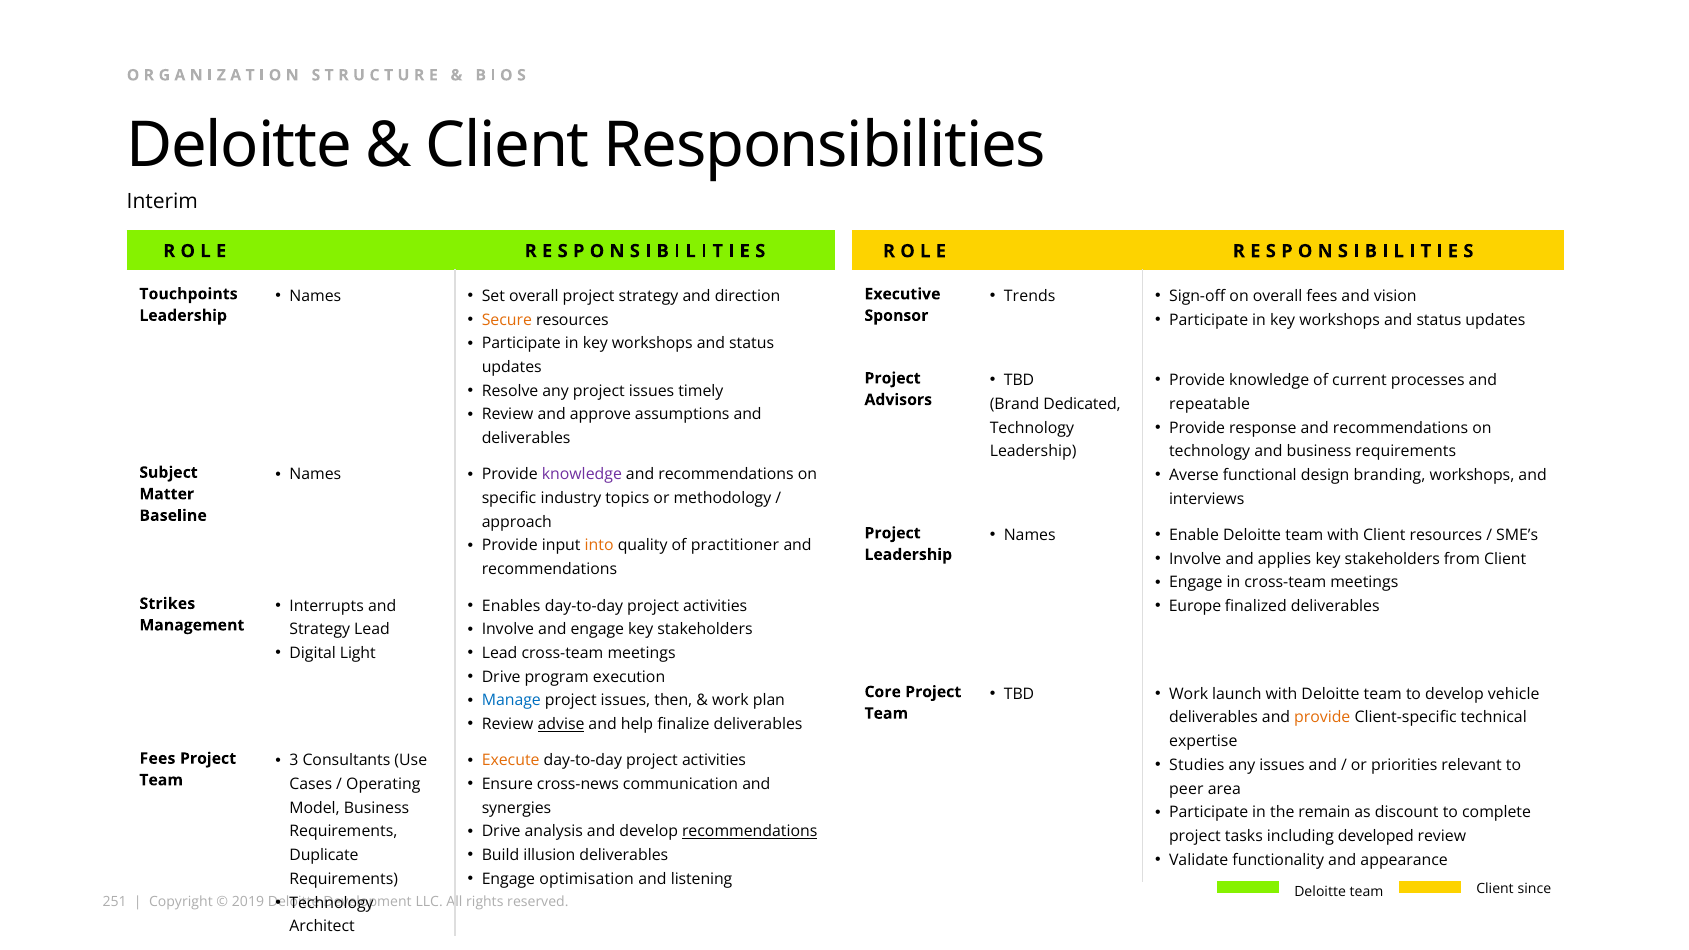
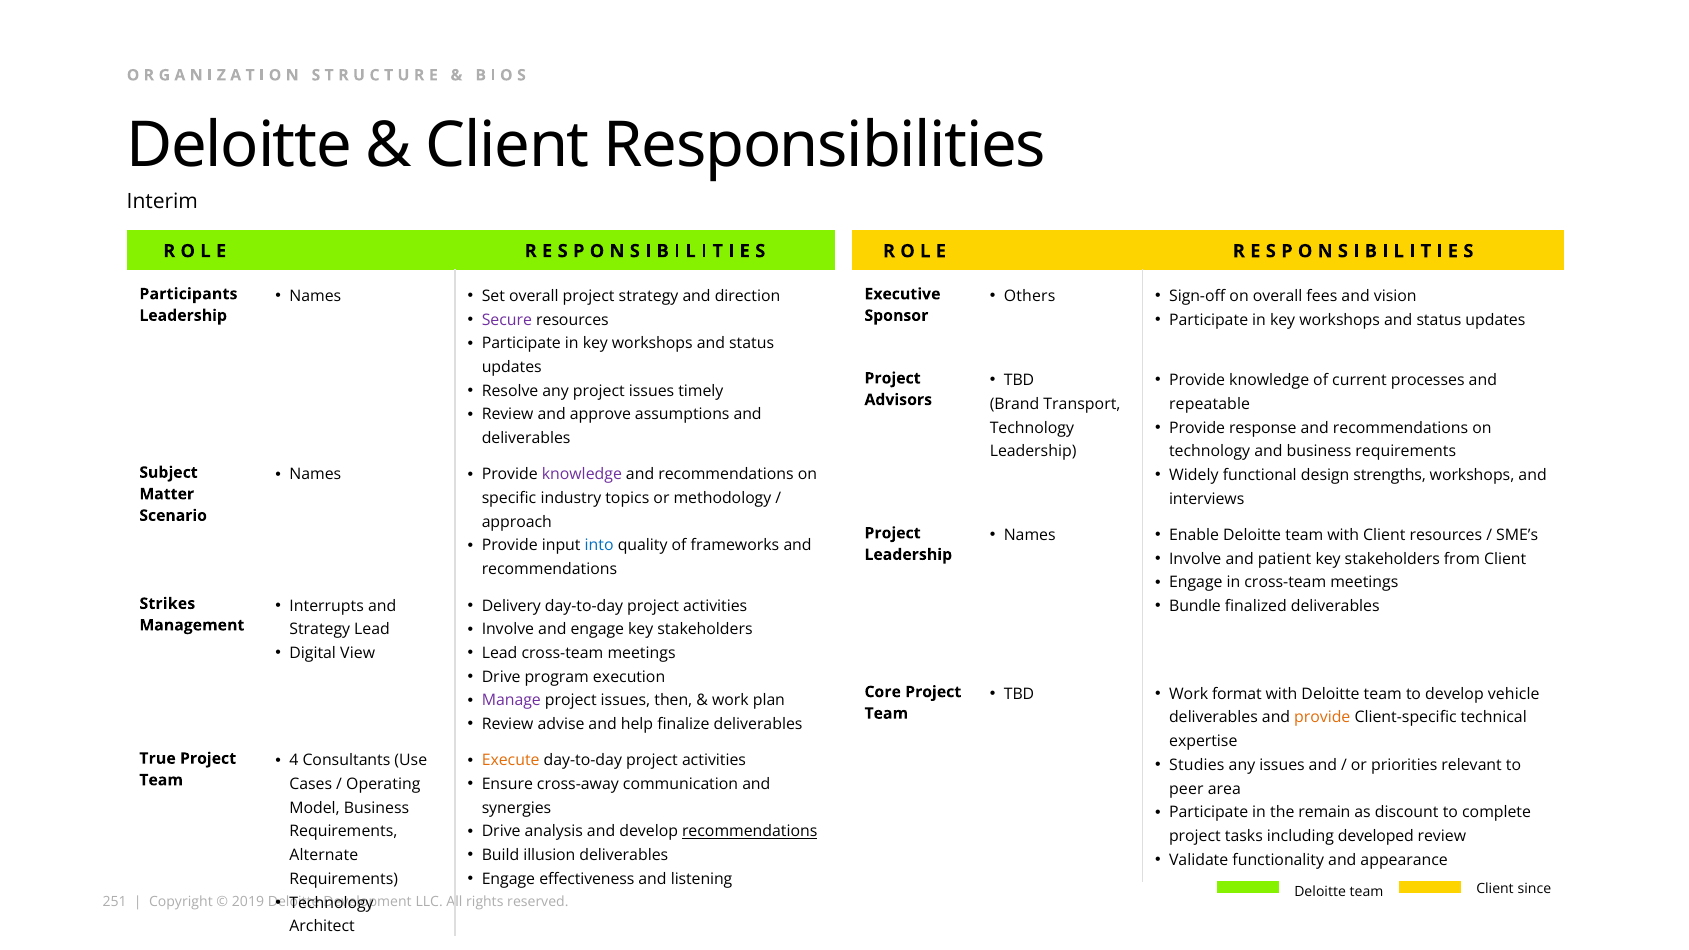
Touchpoints: Touchpoints -> Participants (188, 294)
Trends: Trends -> Others (1030, 296)
Secure colour: orange -> purple (507, 320)
Dedicated: Dedicated -> Transport (1082, 404)
Averse: Averse -> Widely (1194, 475)
branding: branding -> strengths (1390, 475)
Baseline: Baseline -> Scenario (173, 516)
into colour: orange -> blue (599, 546)
practitioner: practitioner -> frameworks (735, 546)
applies: applies -> patient (1285, 559)
Enables: Enables -> Delivery (511, 606)
Europe: Europe -> Bundle (1195, 606)
Light: Light -> View (358, 653)
launch: launch -> format (1237, 694)
Manage colour: blue -> purple (511, 701)
advise underline: present -> none (561, 724)
Fees: Fees -> True (158, 759)
3: 3 -> 4 (294, 761)
cross-news: cross-news -> cross-away (578, 784)
Duplicate: Duplicate -> Alternate (324, 855)
optimisation: optimisation -> effectiveness (587, 879)
